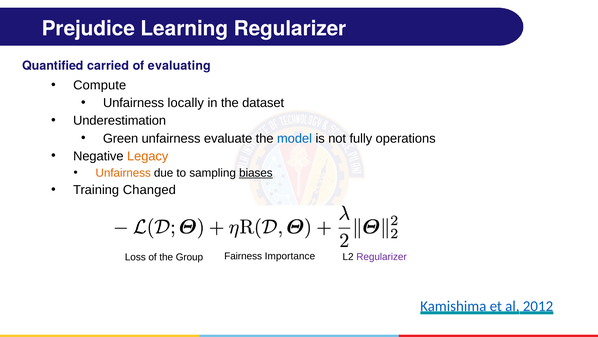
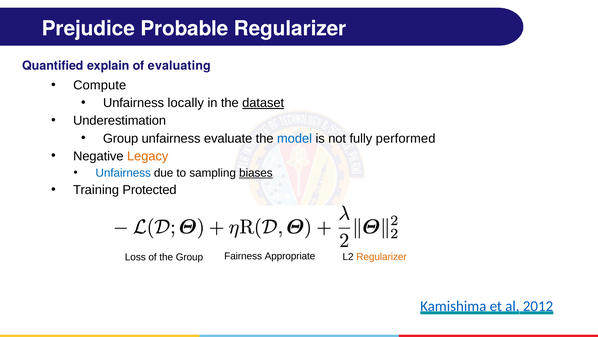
Learning: Learning -> Probable (185, 28)
carried: carried -> explain (108, 66)
dataset underline: none -> present (263, 103)
Green: Green -> Group (121, 138)
operations: operations -> performed (406, 138)
Unfairness colour: orange -> blue (123, 173)
Changed: Changed -> Protected (150, 190)
Importance: Importance -> Appropriate (290, 256)
Regularizer colour: purple -> orange (382, 256)
